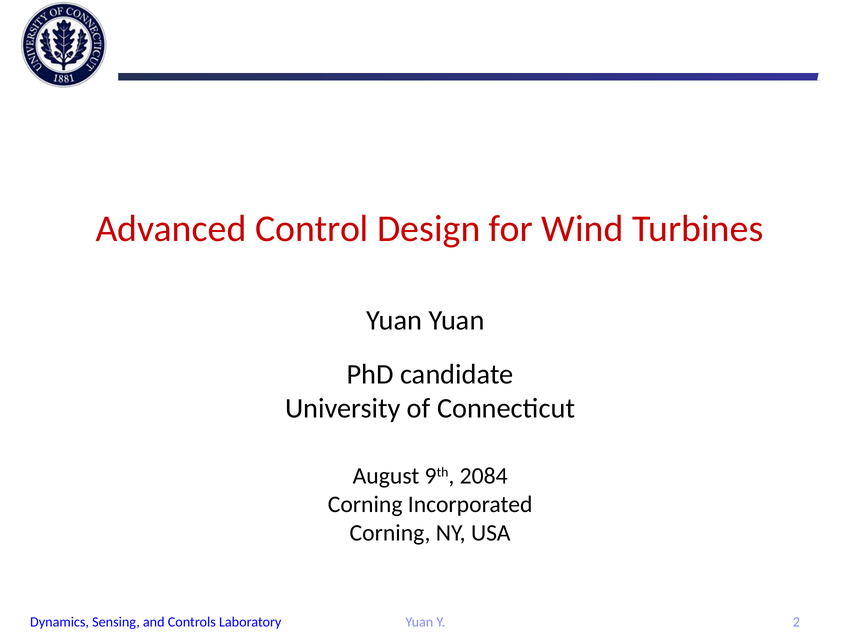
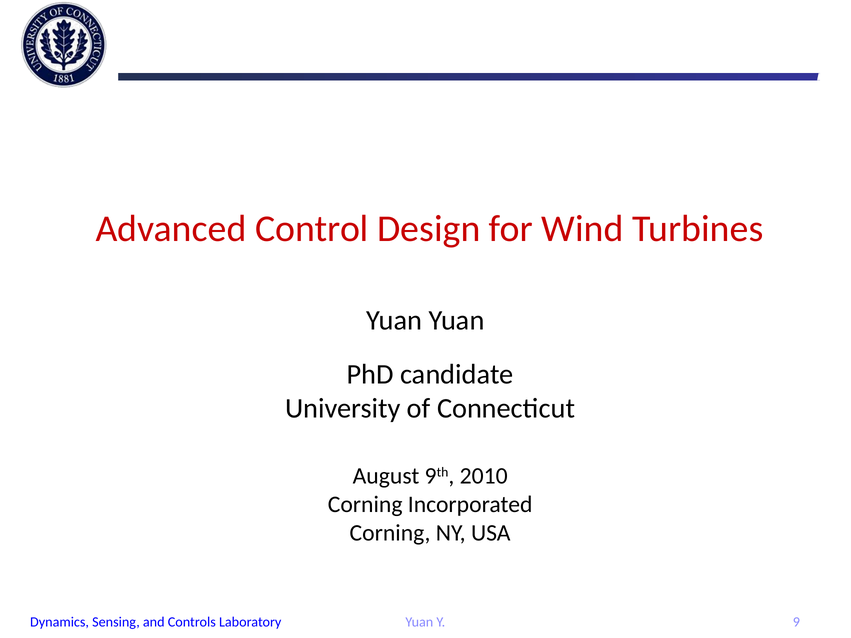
2084: 2084 -> 2010 (484, 476)
2: 2 -> 9 (796, 622)
